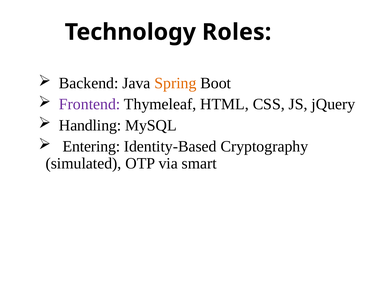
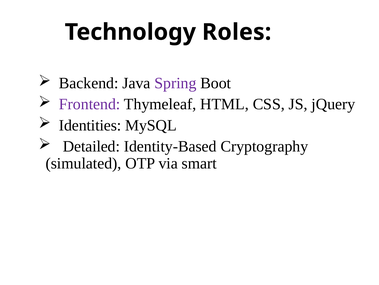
Spring colour: orange -> purple (175, 83)
Handling: Handling -> Identities (90, 125)
Entering: Entering -> Detailed (91, 146)
